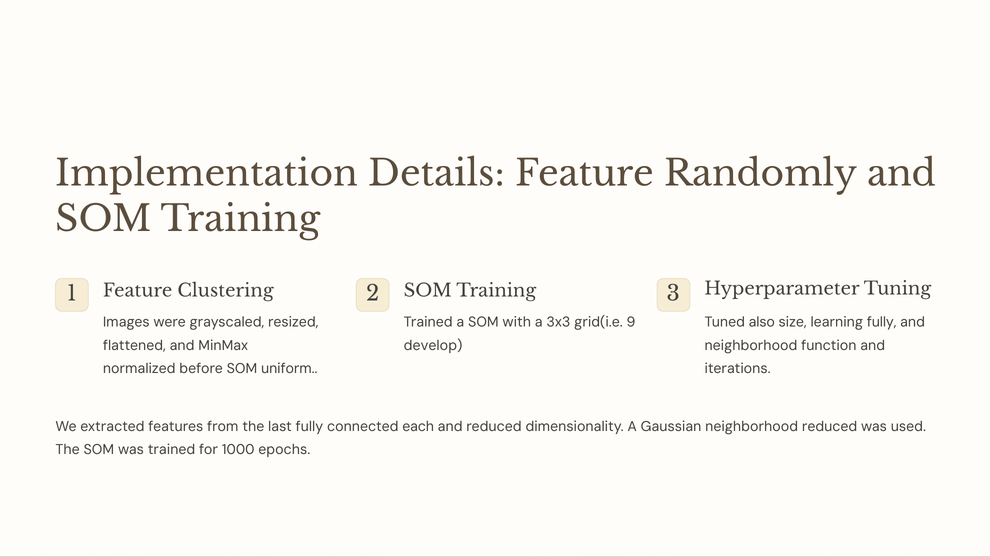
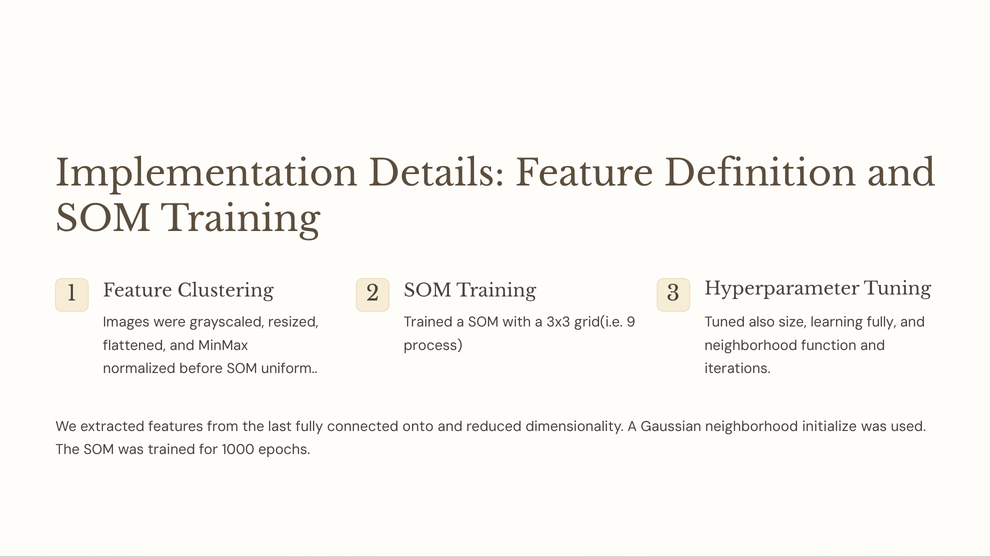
Randomly: Randomly -> Definition (760, 174)
develop: develop -> process (433, 345)
each: each -> onto (418, 427)
neighborhood reduced: reduced -> initialize (829, 427)
